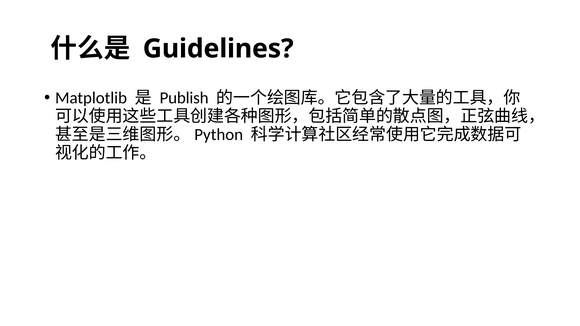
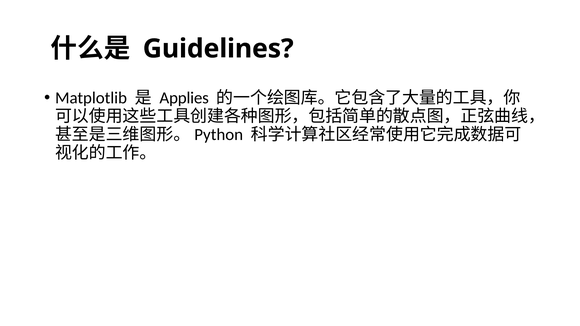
Publish: Publish -> Applies (184, 98)
